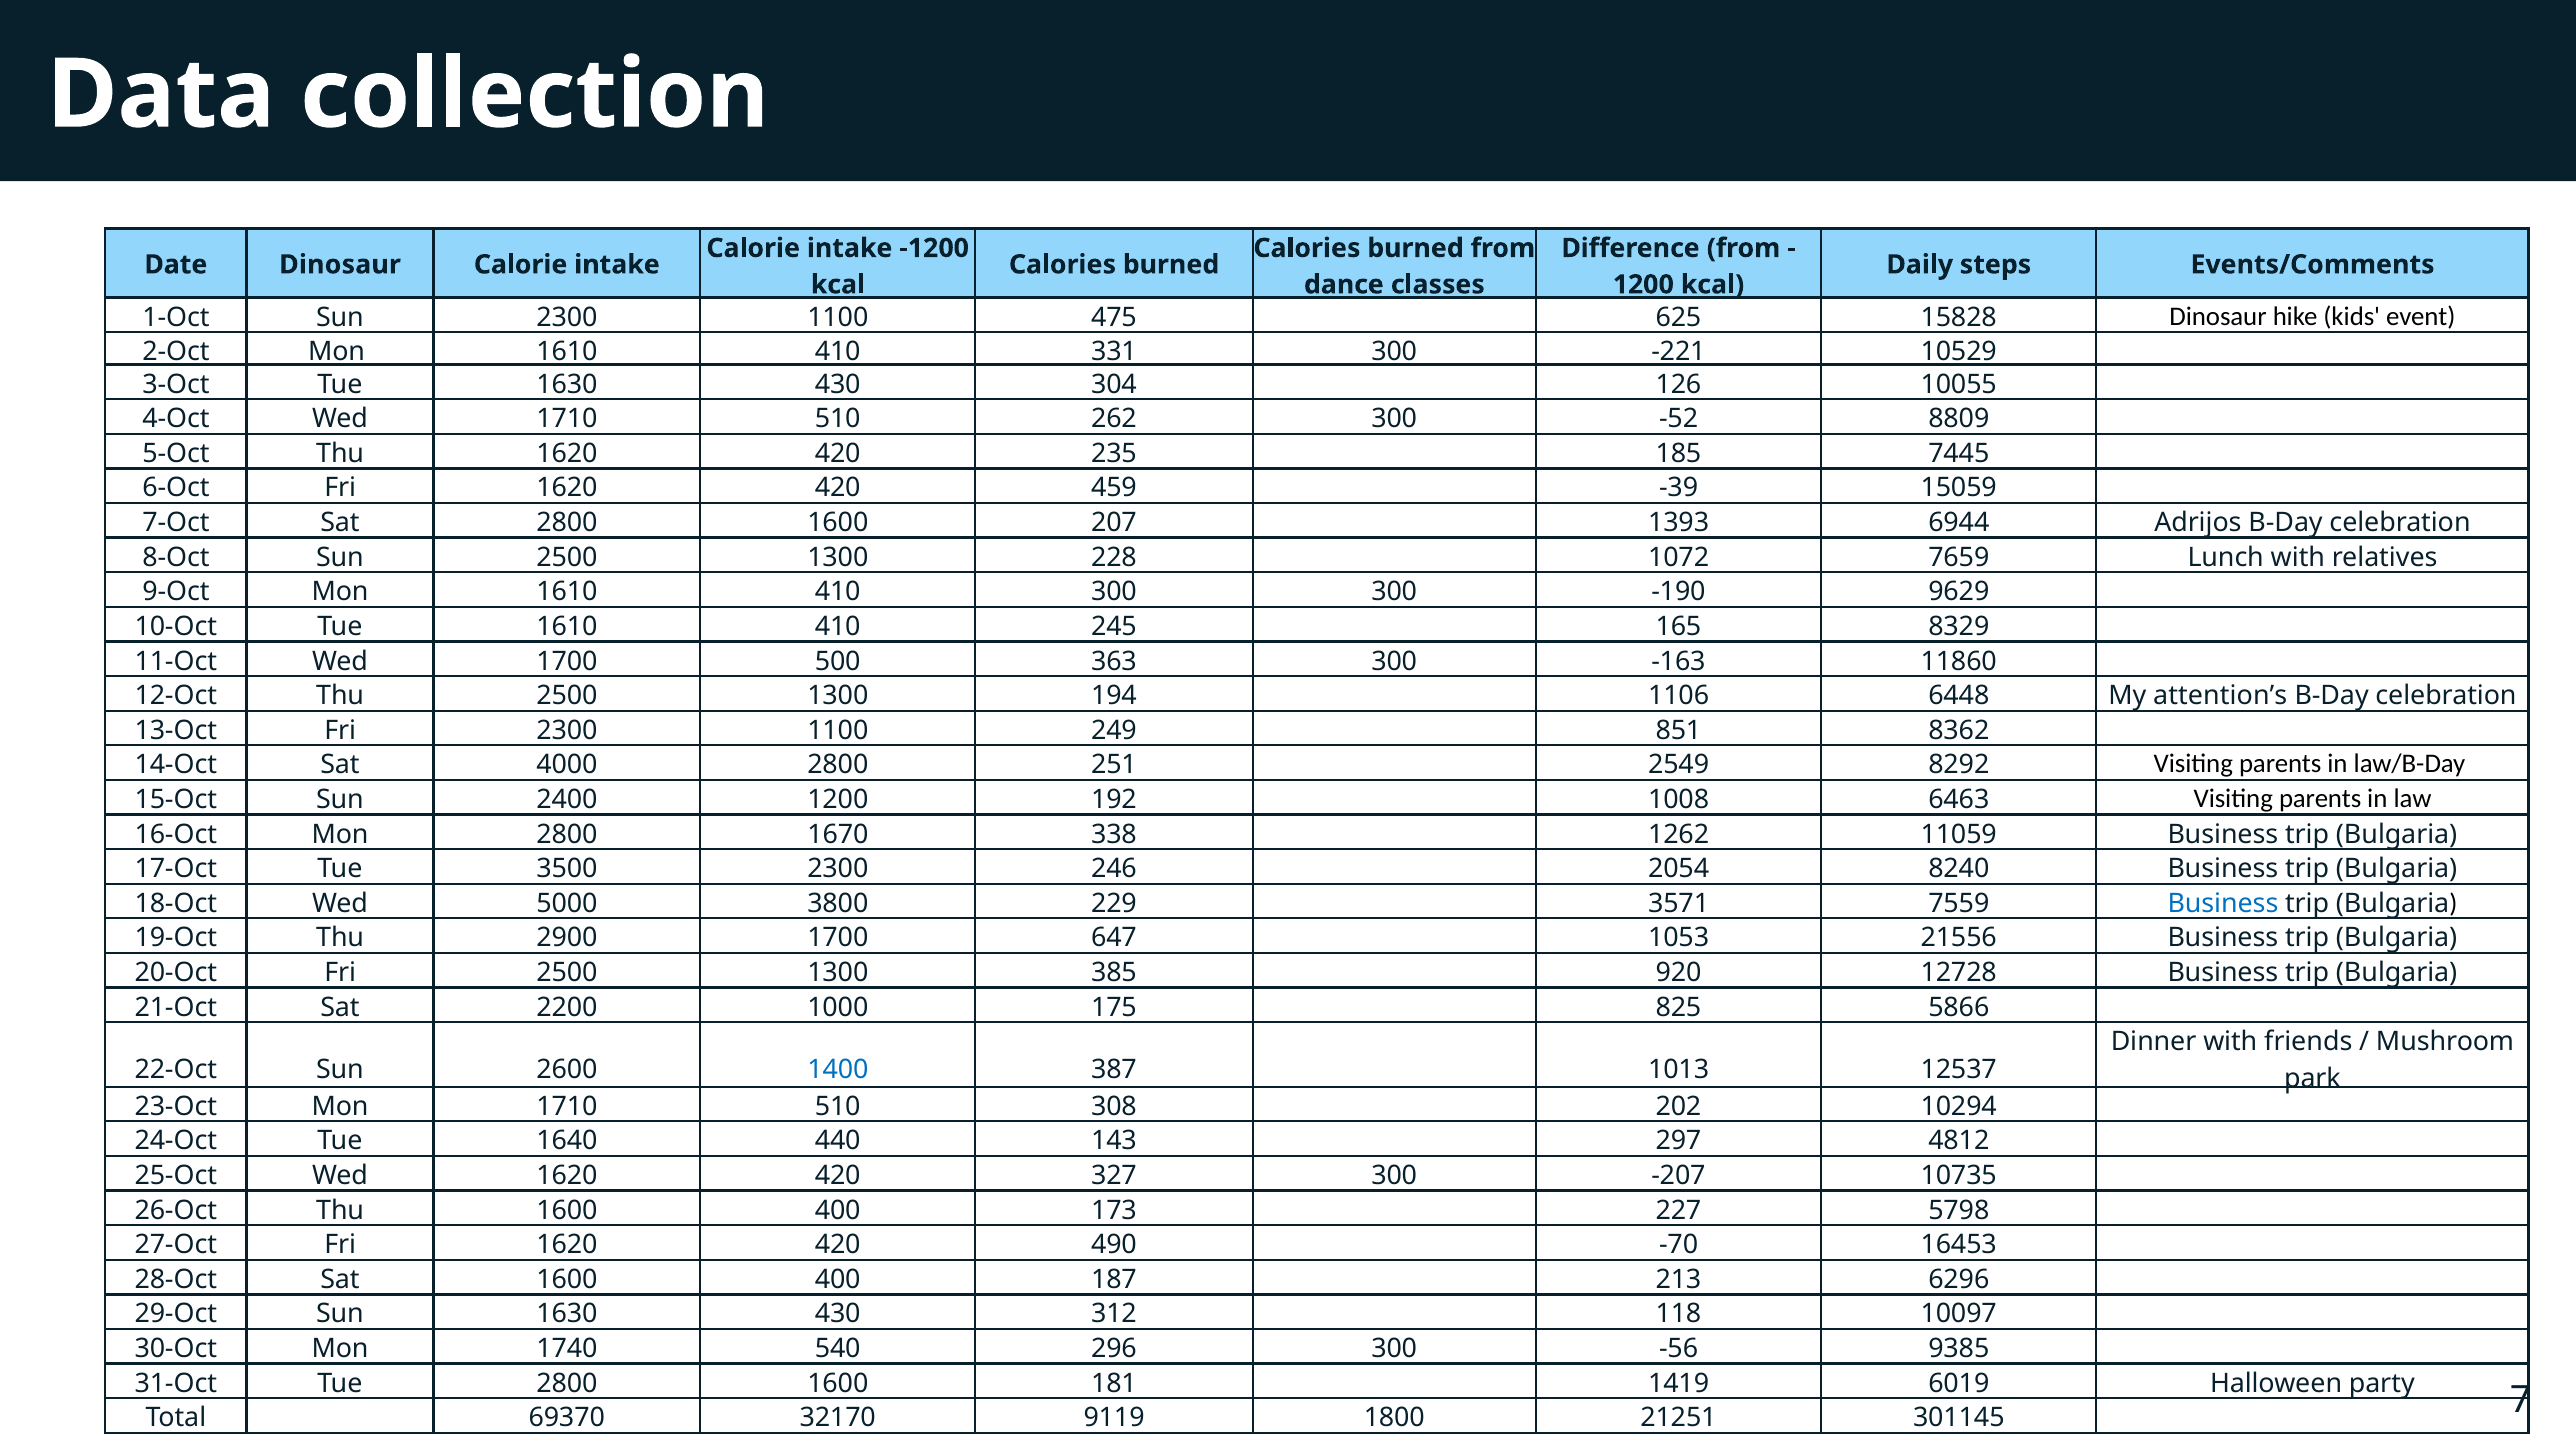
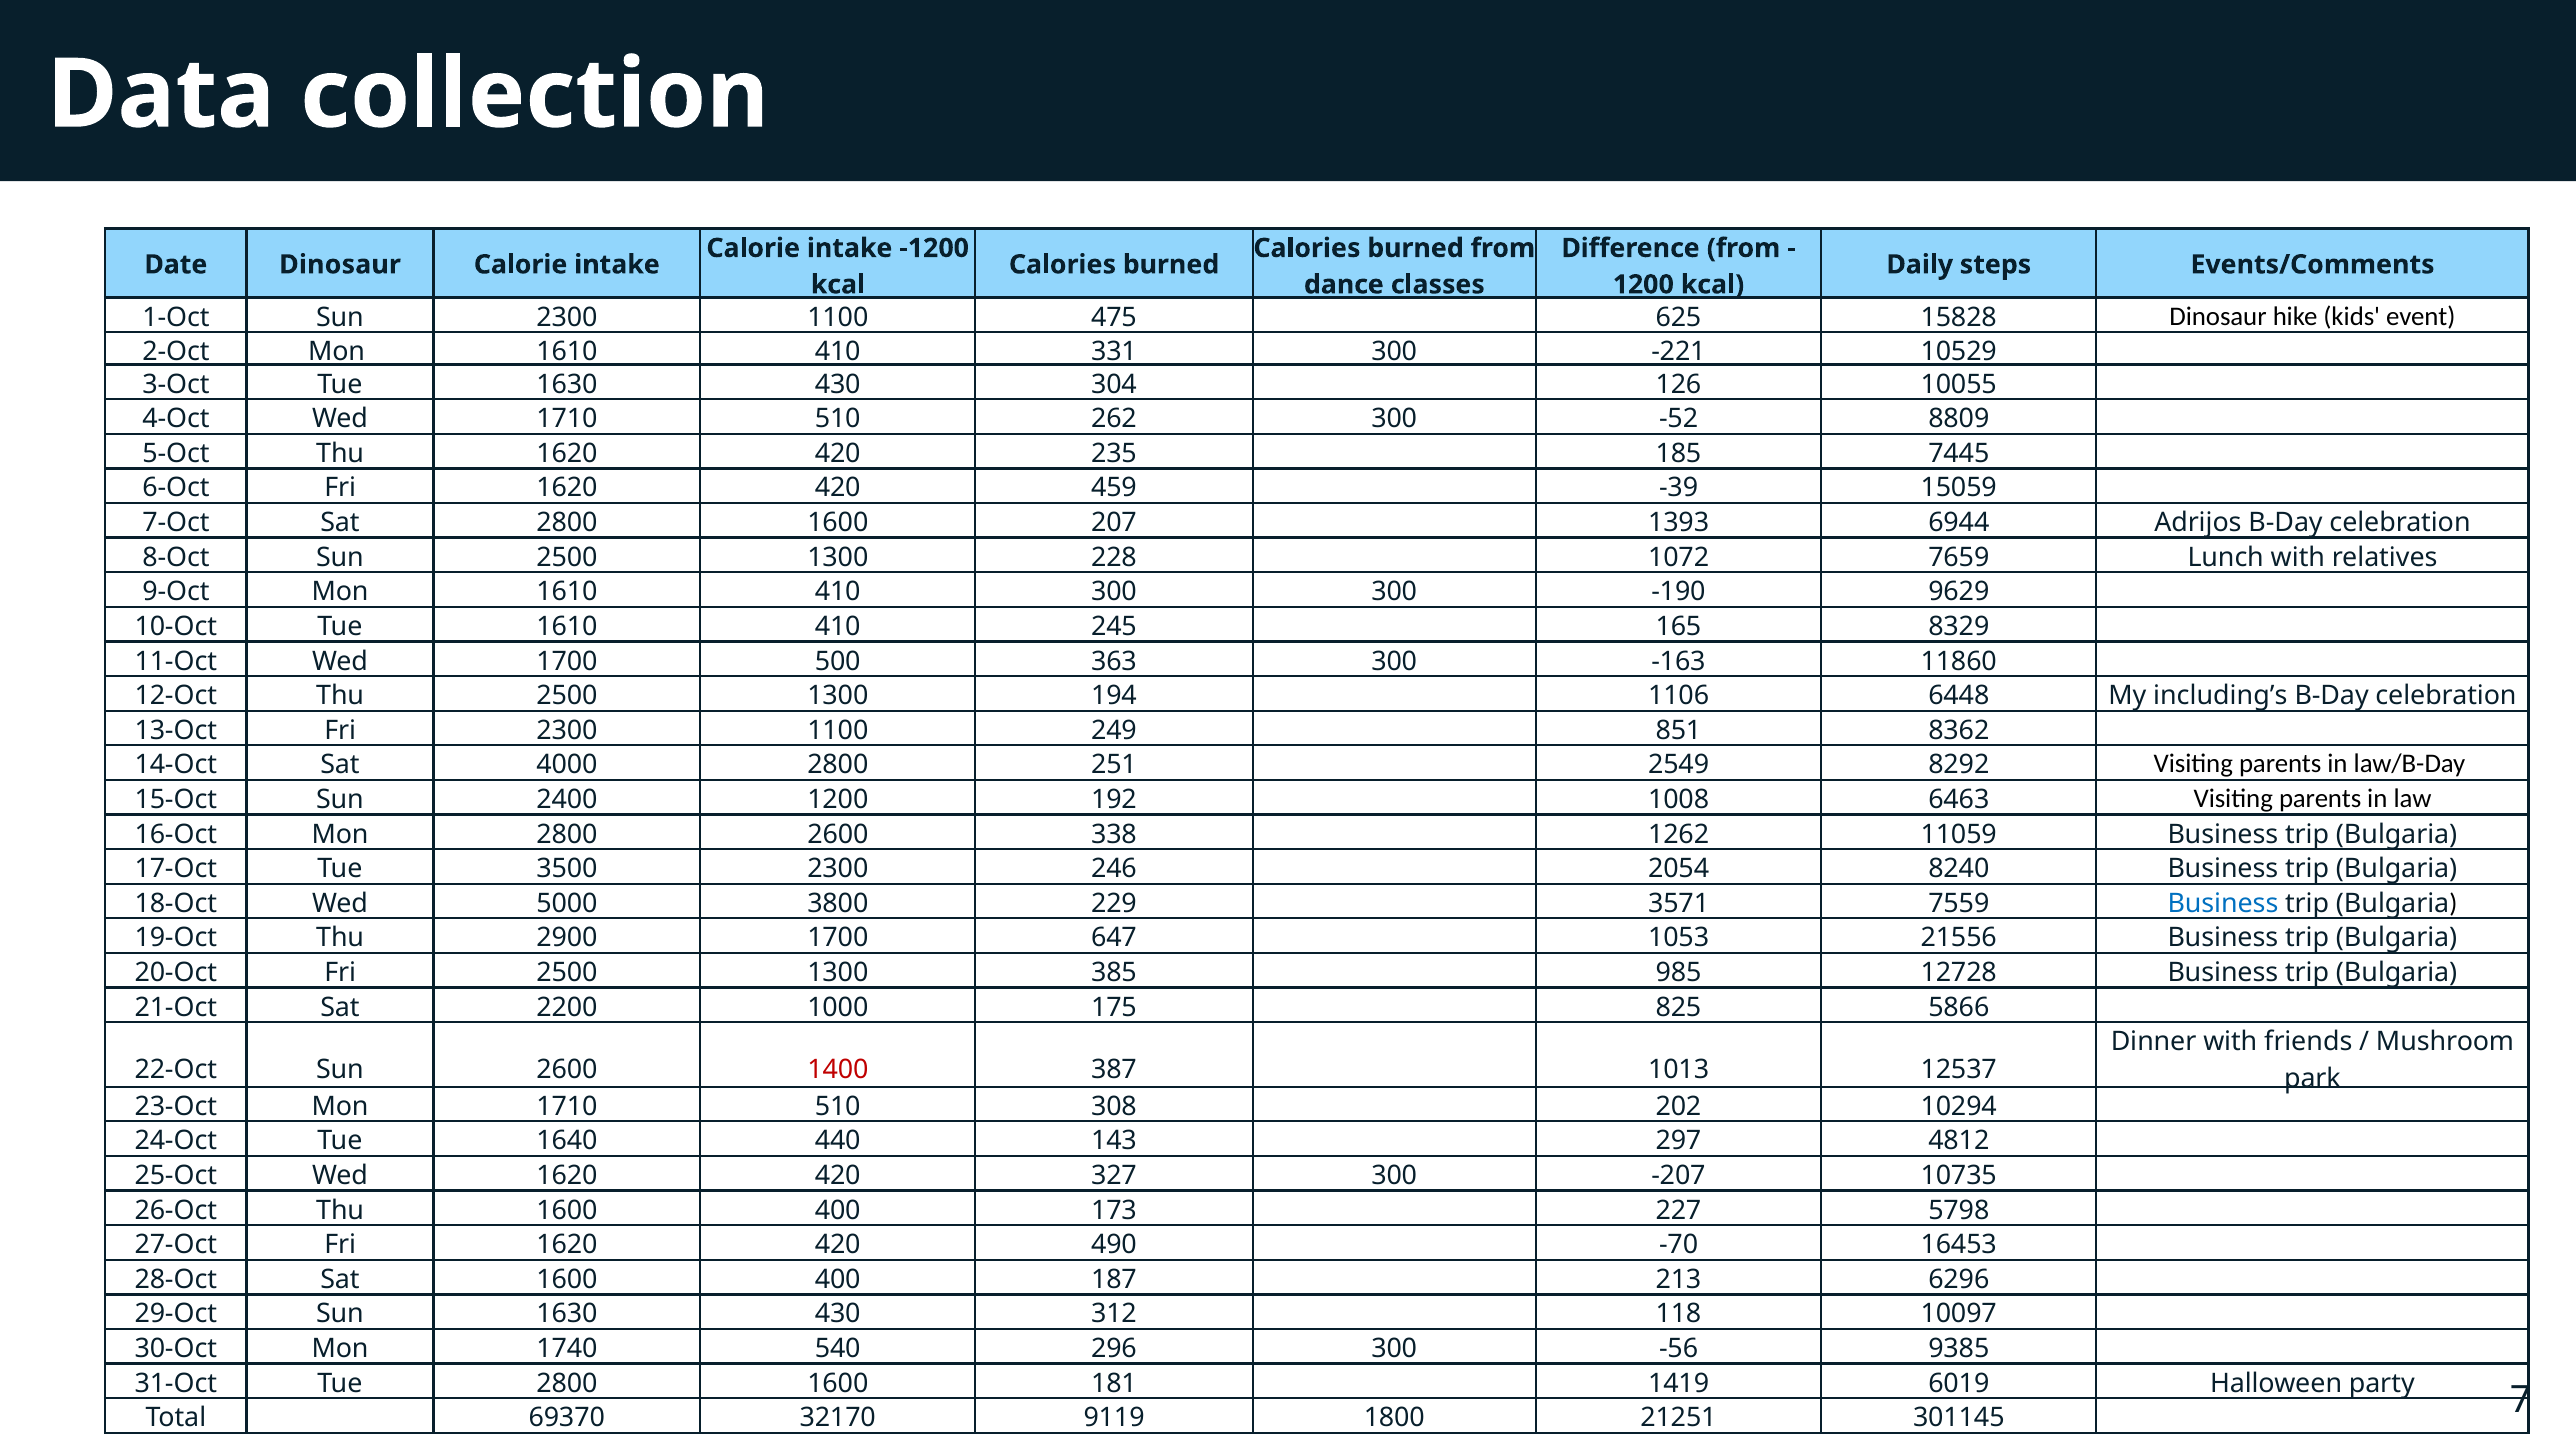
attention’s: attention’s -> including’s (2220, 696)
2800 1670: 1670 -> 2600 (838, 834)
920: 920 -> 985 (1679, 973)
1400 colour: blue -> red (838, 1070)
